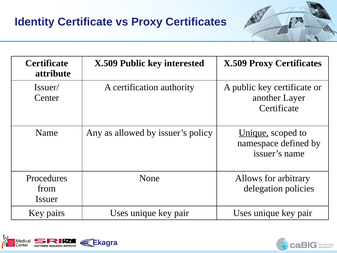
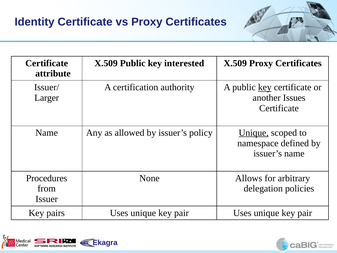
key underline: none -> present (265, 87)
Center: Center -> Larger (47, 98)
Layer: Layer -> Issues (294, 98)
